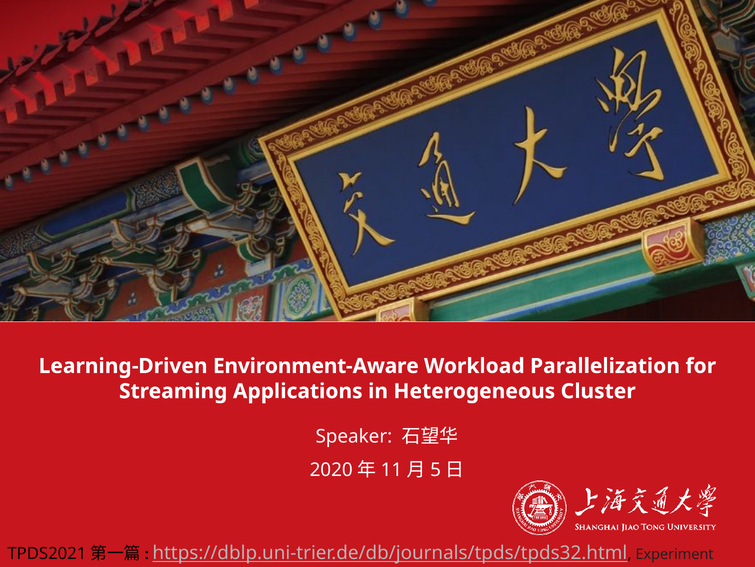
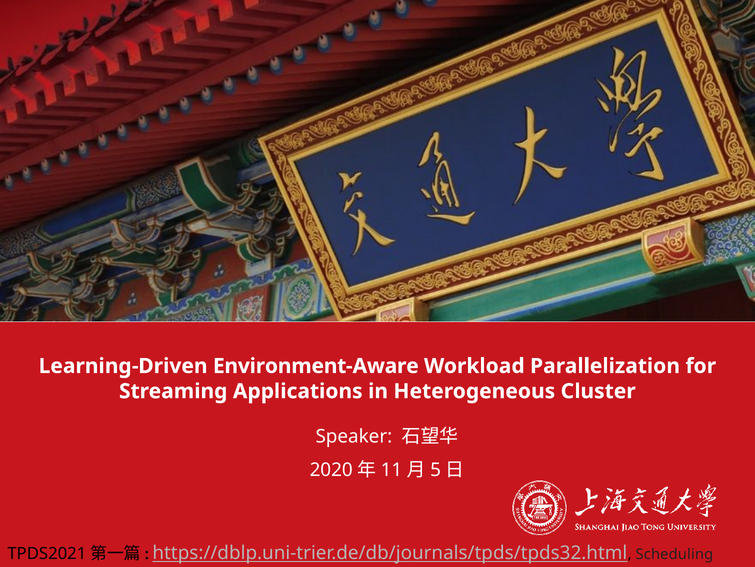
Experiment: Experiment -> Scheduling (674, 553)
